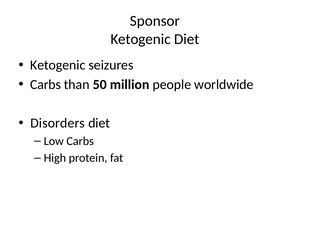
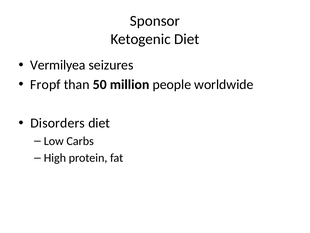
Ketogenic: Ketogenic -> Vermilyea (58, 65)
Carbs: Carbs -> Fropf (45, 84)
